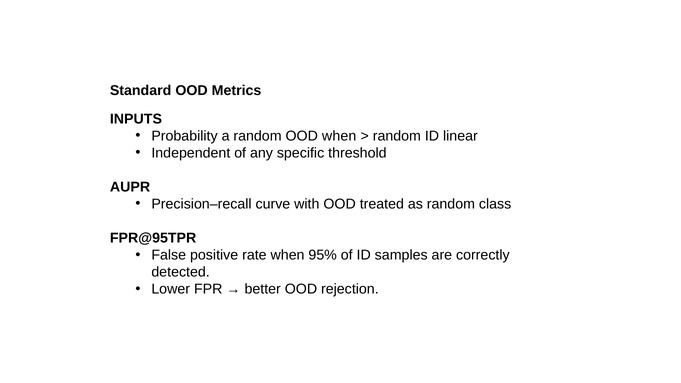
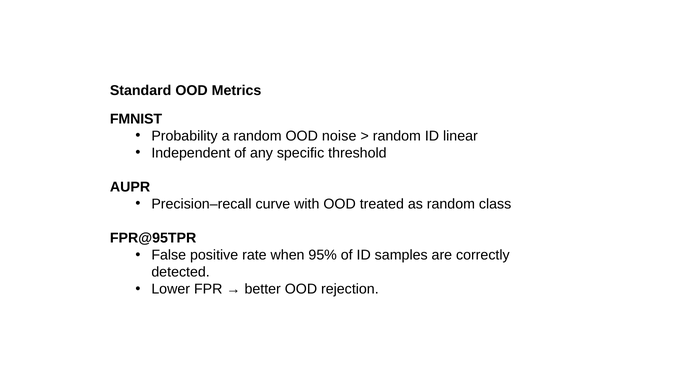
INPUTS: INPUTS -> FMNIST (136, 119)
OOD when: when -> noise (339, 136)
